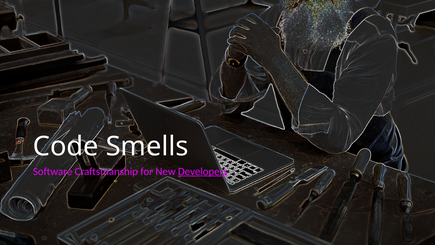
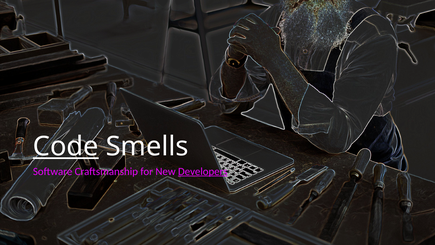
Code underline: none -> present (66, 146)
